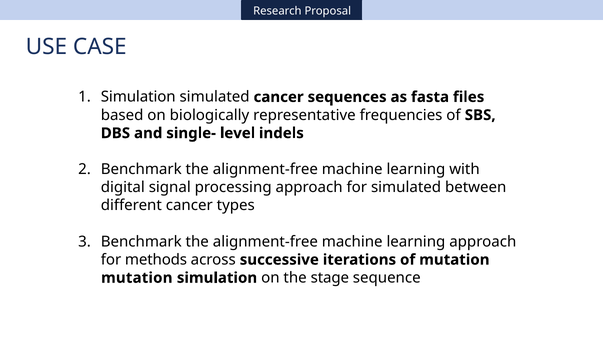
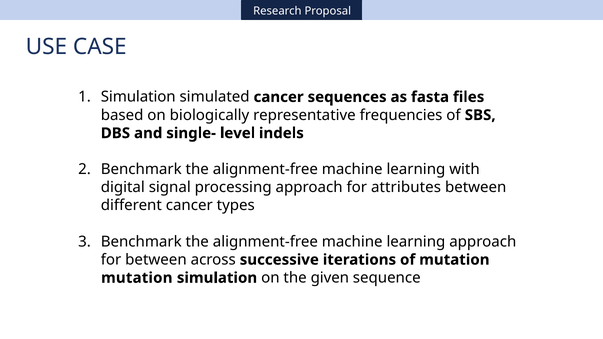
for simulated: simulated -> attributes (406, 188)
for methods: methods -> between (156, 260)
stage: stage -> given (330, 278)
